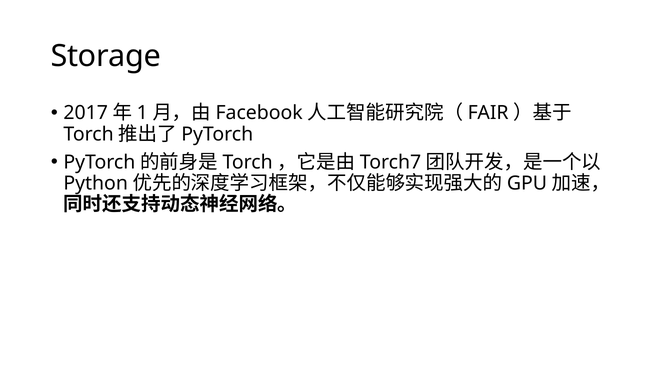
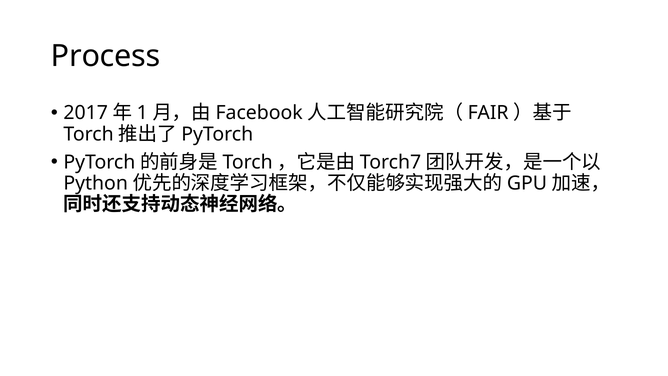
Storage: Storage -> Process (106, 56)
